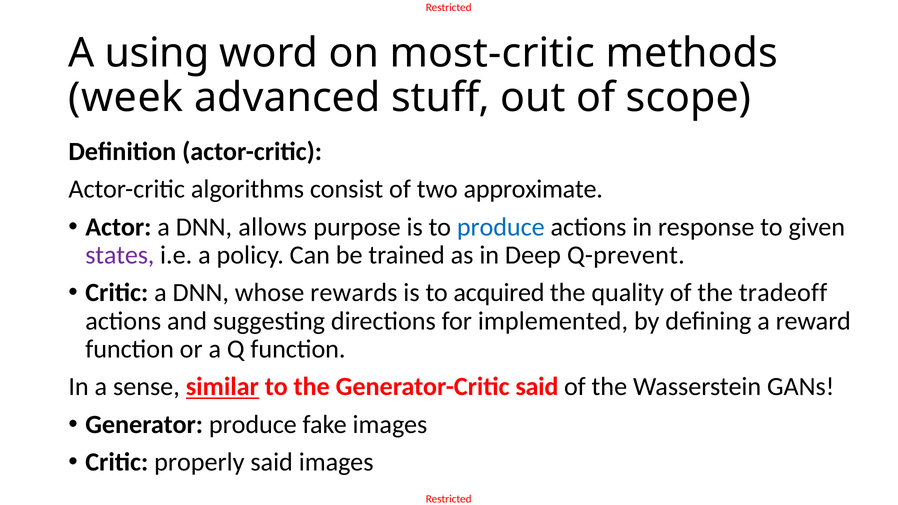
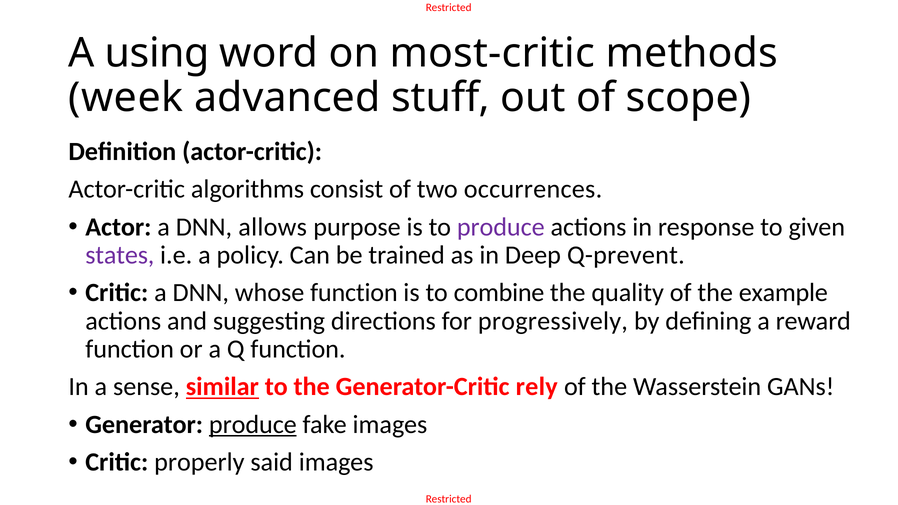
approximate: approximate -> occurrences (533, 189)
produce colour: blue -> purple (501, 227)
whose rewards: rewards -> function (354, 293)
acquired: acquired -> combine (499, 293)
tradeoff: tradeoff -> example (783, 293)
implemented: implemented -> progressively (553, 321)
Generator-Critic said: said -> rely (537, 387)
produce underline: none -> present (253, 424)
